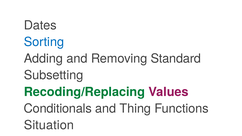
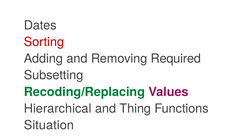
Sorting colour: blue -> red (44, 42)
Standard: Standard -> Required (176, 59)
Conditionals: Conditionals -> Hierarchical (58, 109)
